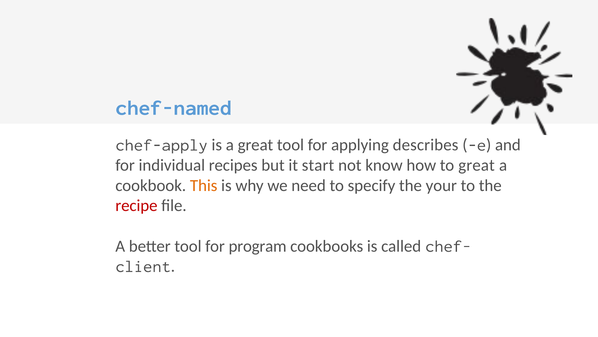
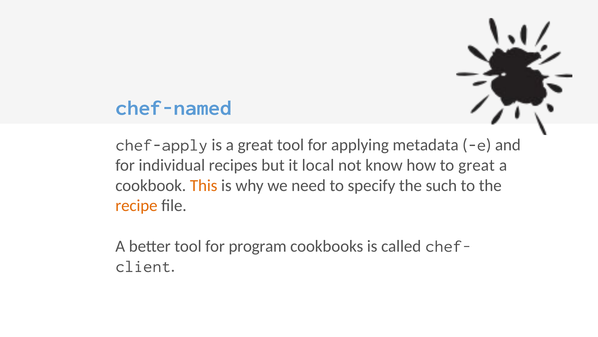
describes: describes -> metadata (426, 145)
start: start -> local (318, 165)
your: your -> such (441, 185)
recipe colour: red -> orange (136, 205)
